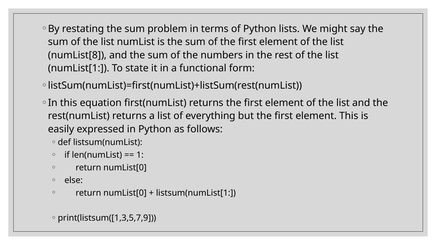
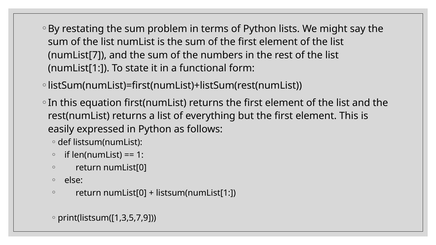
numList[8: numList[8 -> numList[7 (77, 55)
